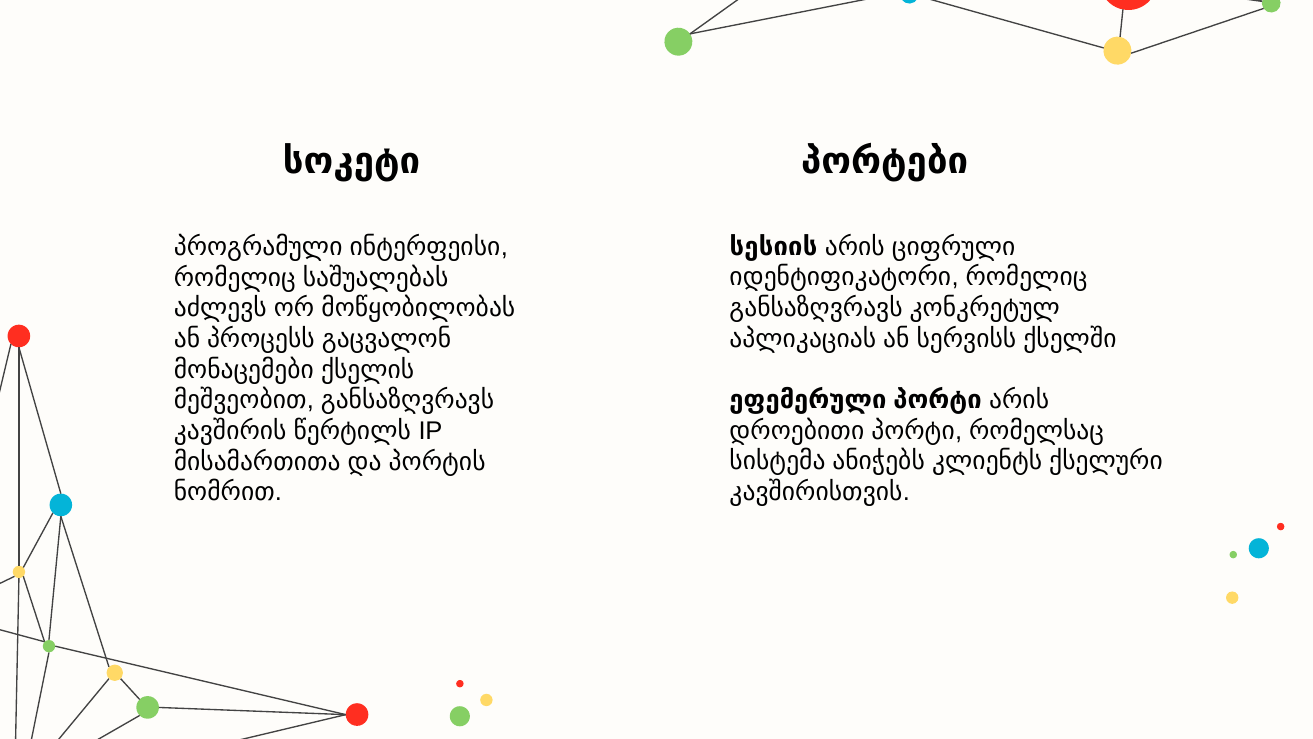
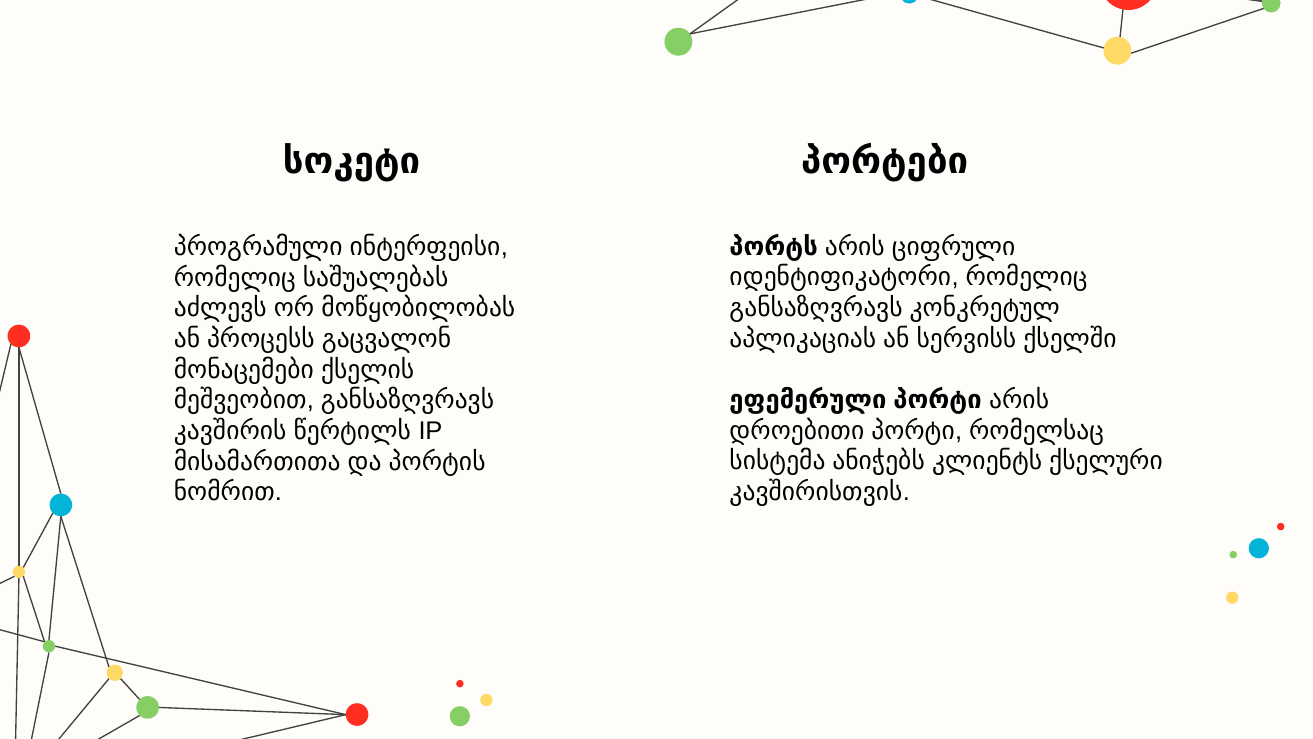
სესიის: სესიის -> პორტს (774, 247)
